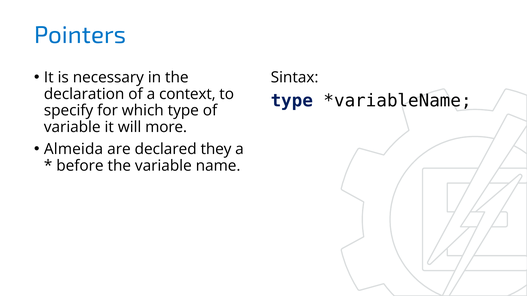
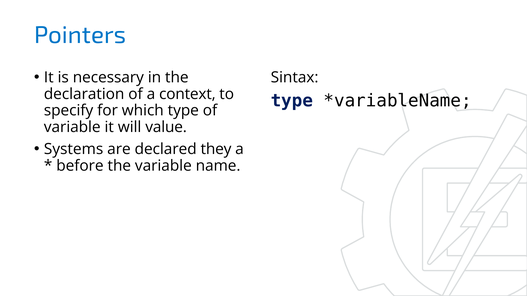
more: more -> value (166, 127)
Almeida: Almeida -> Systems (74, 149)
